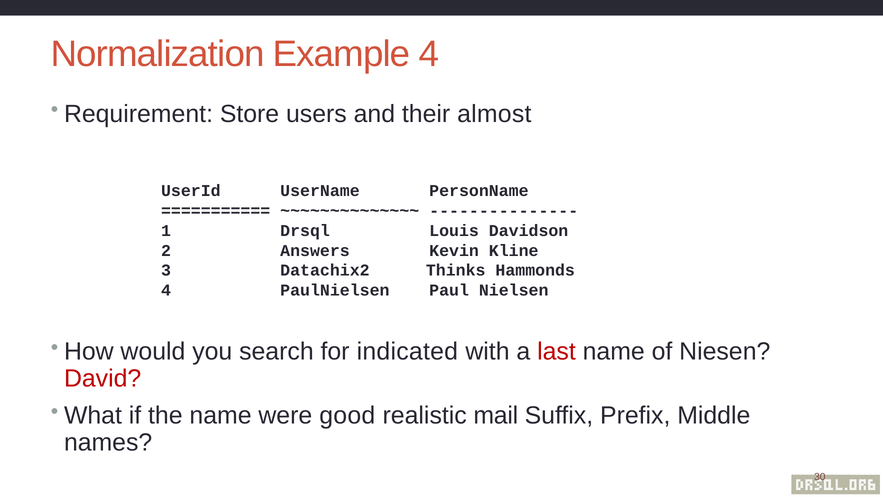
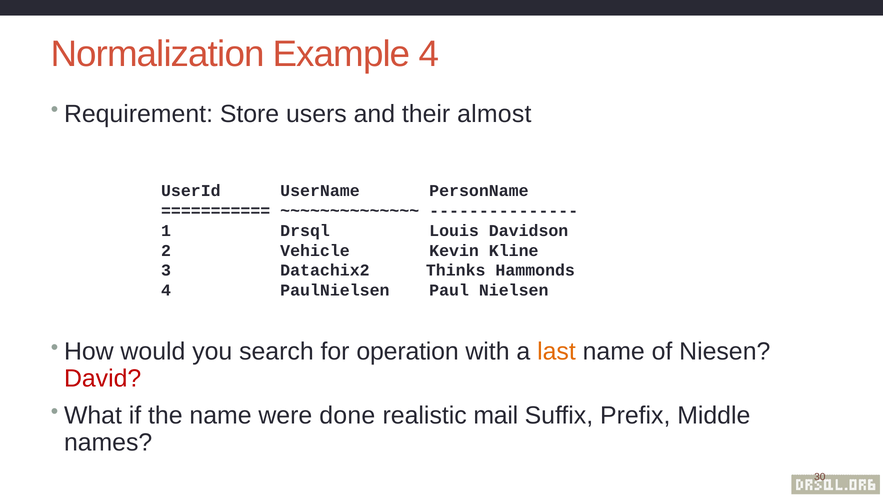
Answers: Answers -> Vehicle (315, 250)
indicated: indicated -> operation (408, 351)
last colour: red -> orange (556, 351)
good: good -> done (347, 415)
